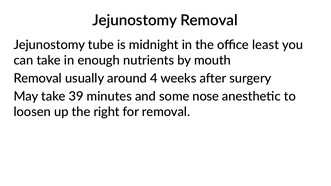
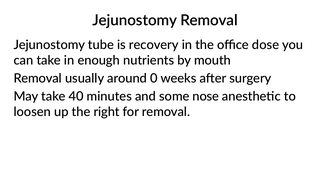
midnight: midnight -> recovery (154, 45)
least: least -> dose (266, 45)
4: 4 -> 0 (154, 79)
39: 39 -> 40 (76, 97)
